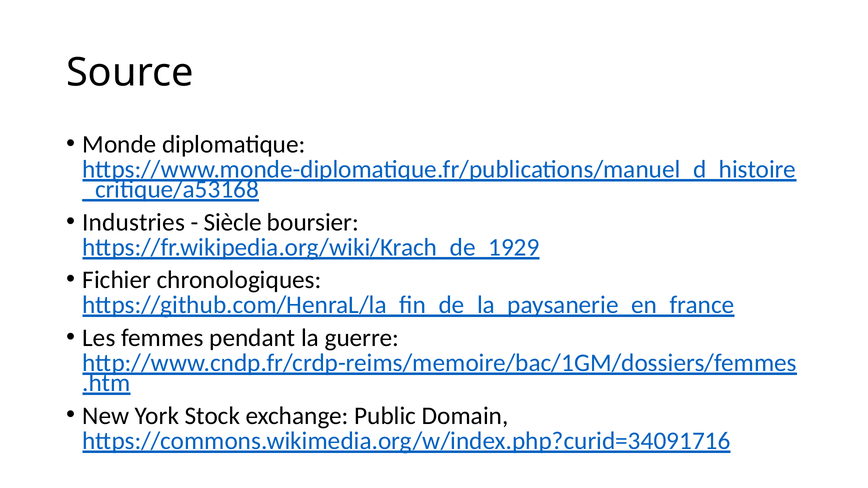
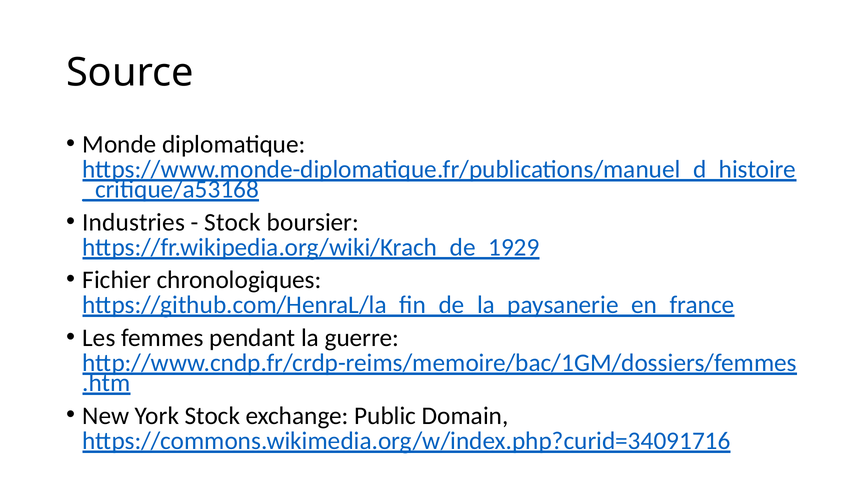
Siècle: Siècle -> Stock (233, 222)
